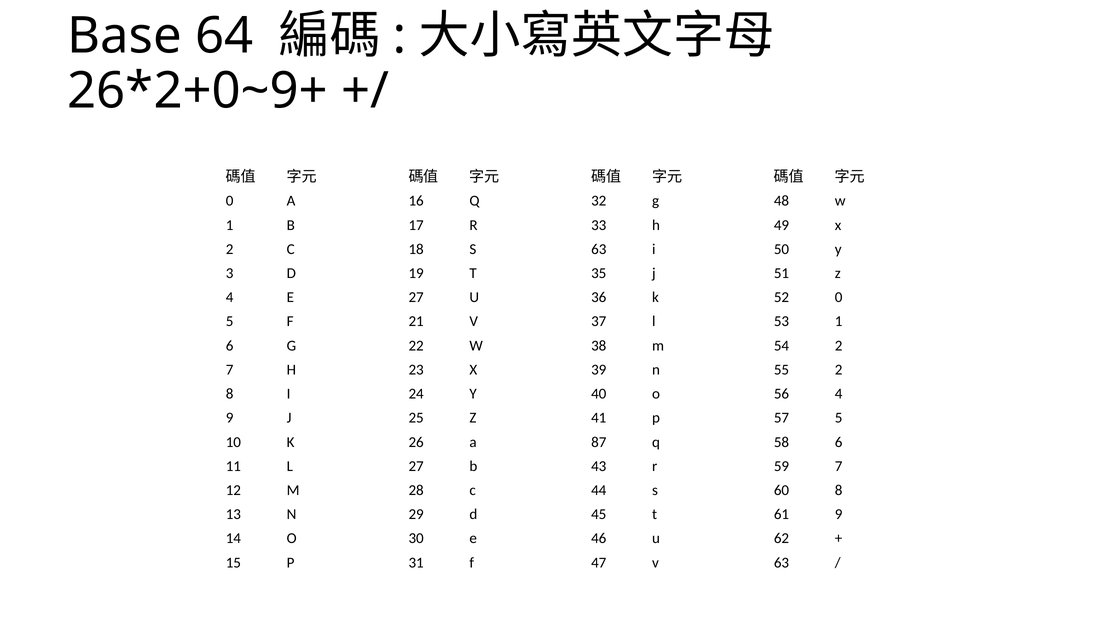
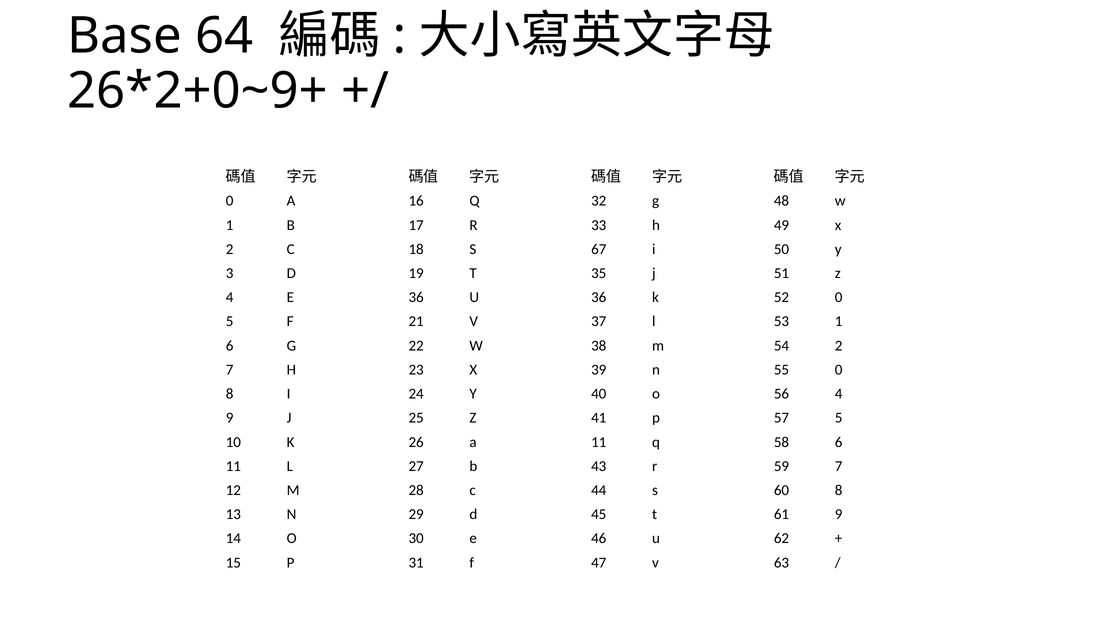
S 63: 63 -> 67 (599, 249)
E 27: 27 -> 36 (416, 298)
55 2: 2 -> 0 (839, 370)
a 87: 87 -> 11 (599, 442)
